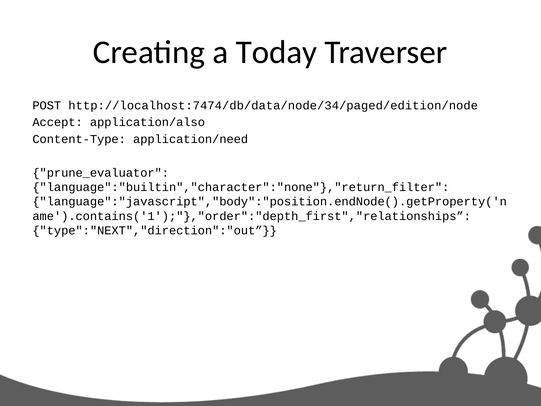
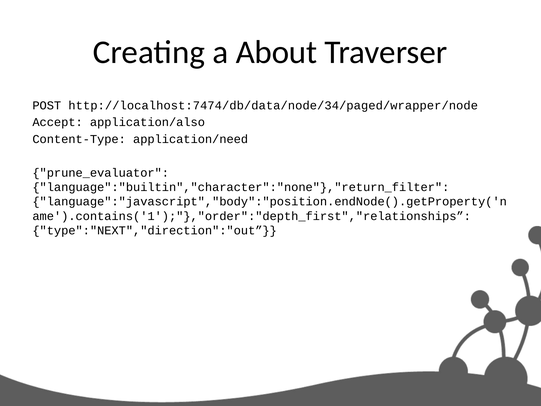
Today: Today -> About (276, 52)
http://localhost:7474/db/data/node/34/paged/edition/node: http://localhost:7474/db/data/node/34/paged/edition/node -> http://localhost:7474/db/data/node/34/paged/wrapper/node (273, 105)
